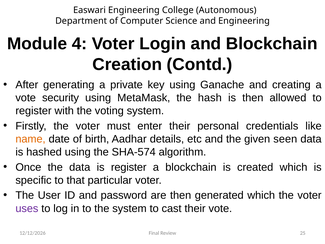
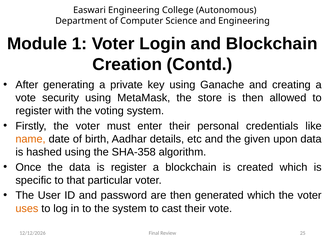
4: 4 -> 1 (80, 44)
hash: hash -> store (210, 98)
seen: seen -> upon (285, 139)
SHA-574: SHA-574 -> SHA-358 (134, 152)
uses colour: purple -> orange (27, 208)
